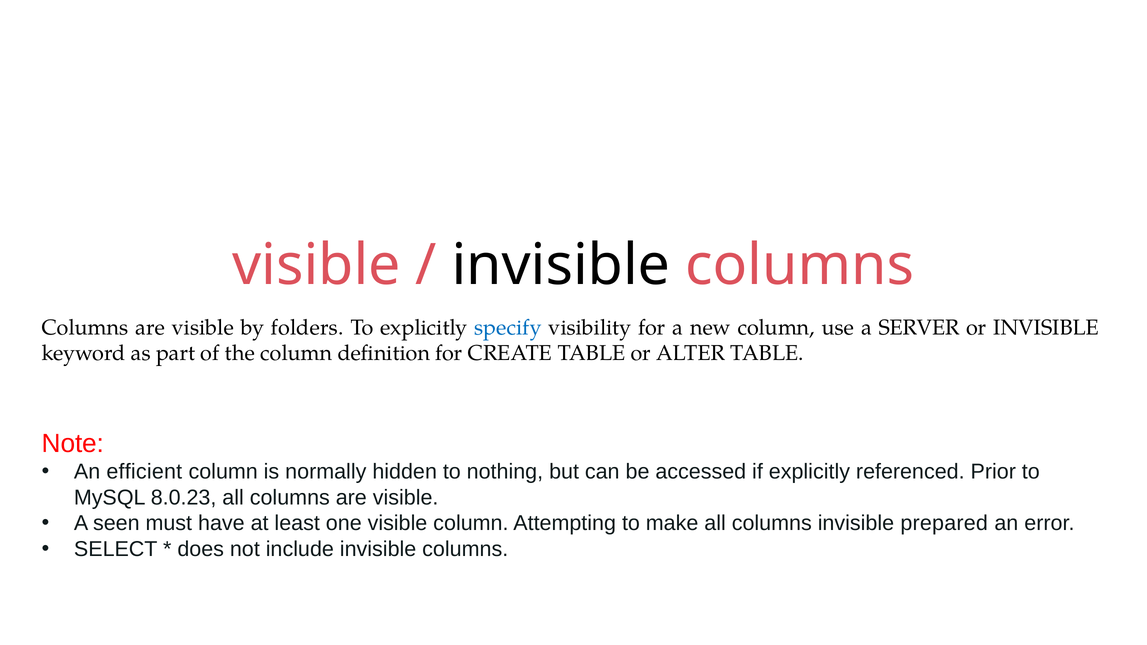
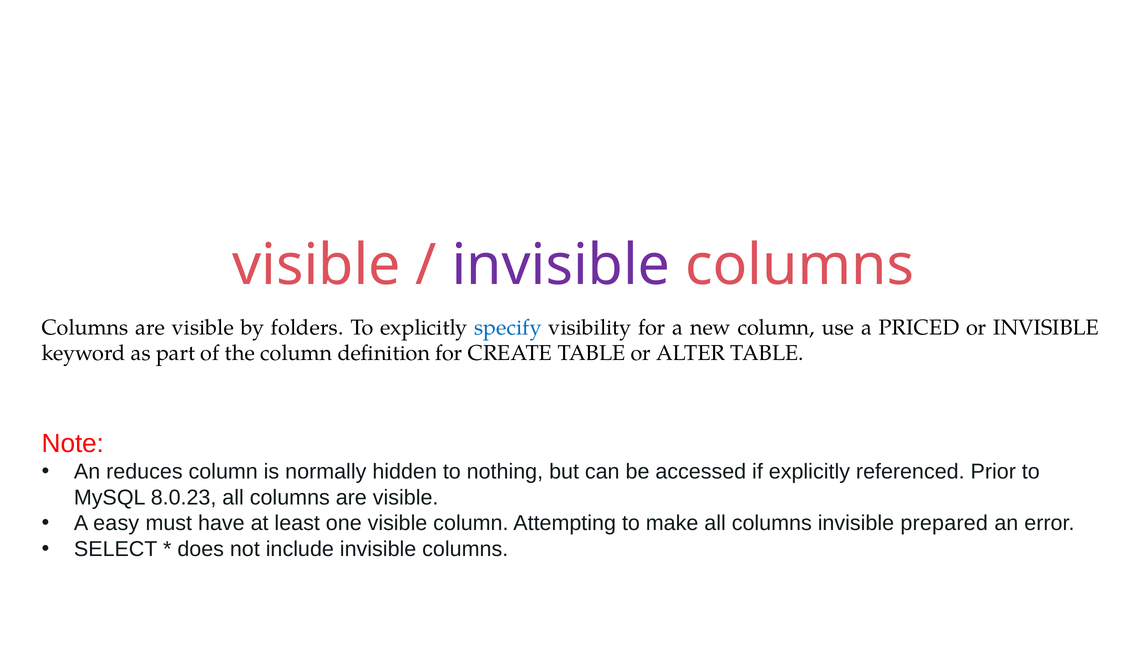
invisible colour: black -> purple (561, 266)
SERVER: SERVER -> PRICED (919, 328)
efficient: efficient -> reduces (144, 472)
seen: seen -> easy (116, 523)
